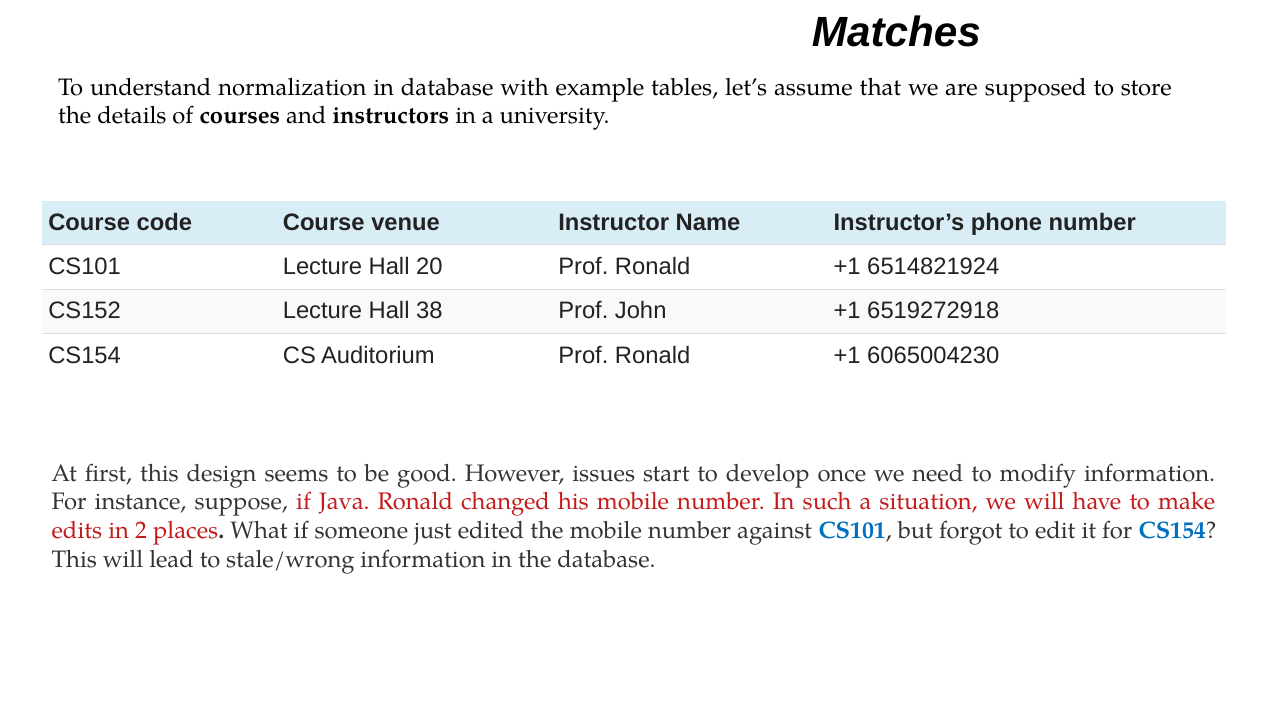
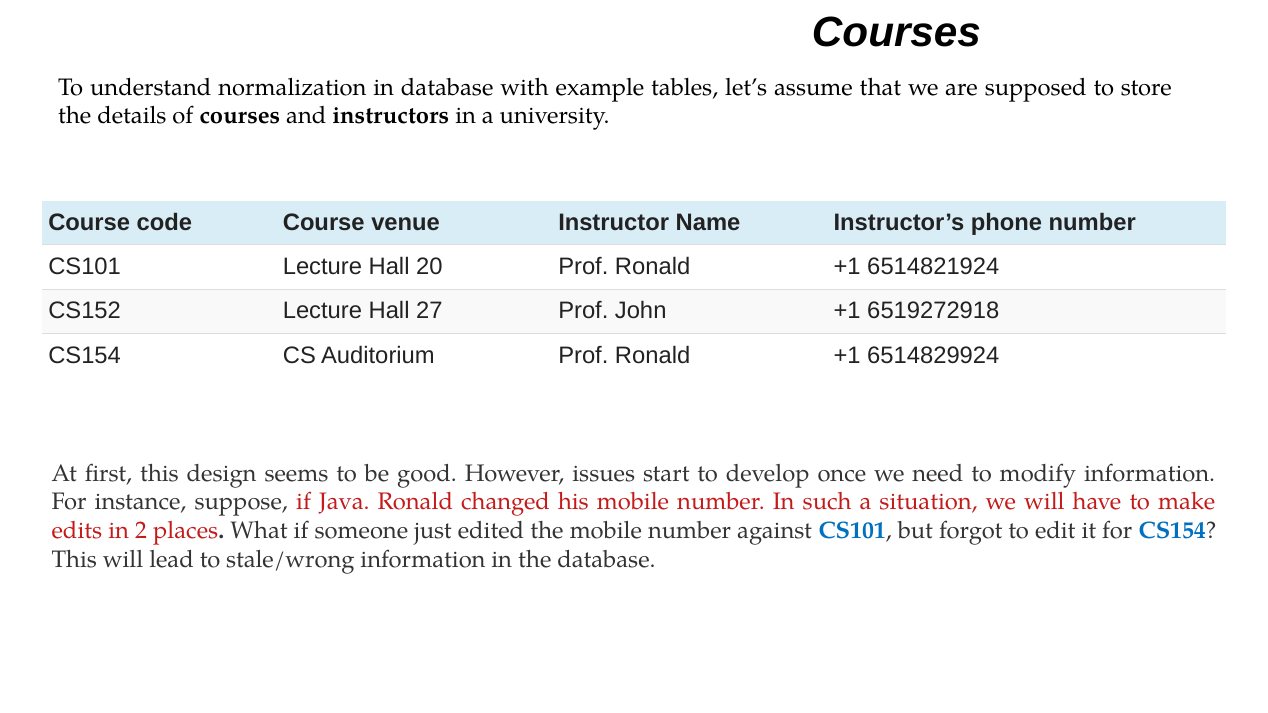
Matches: Matches -> Courses (896, 33)
38: 38 -> 27 (429, 311)
6065004230: 6065004230 -> 6514829924 (933, 355)
